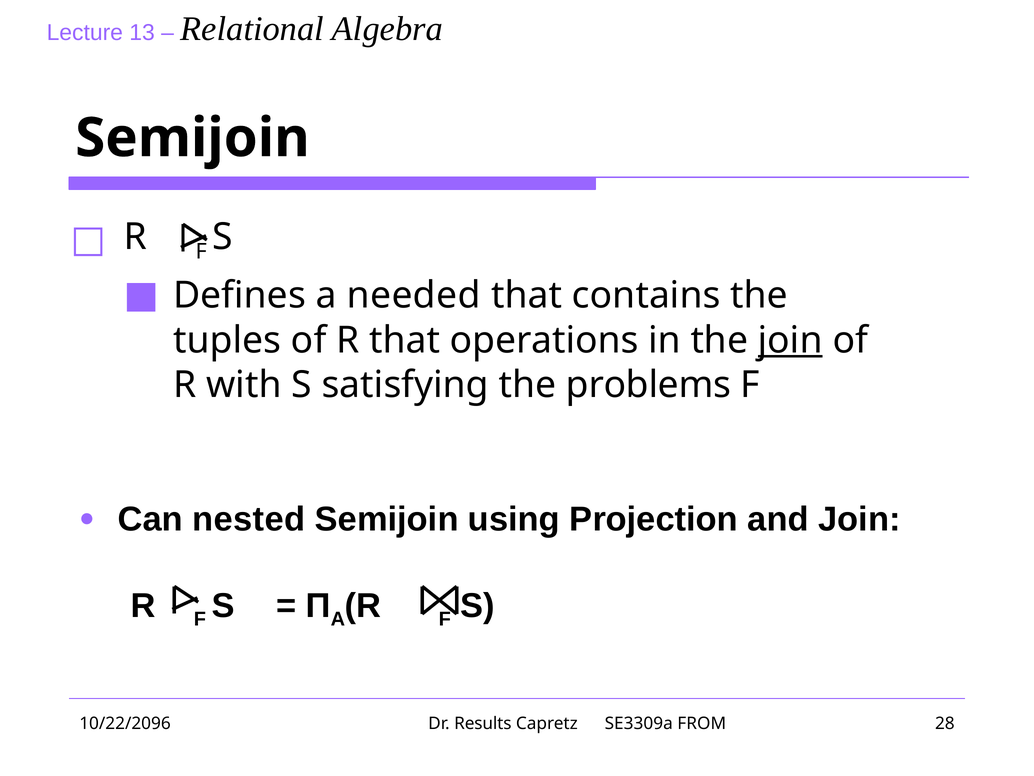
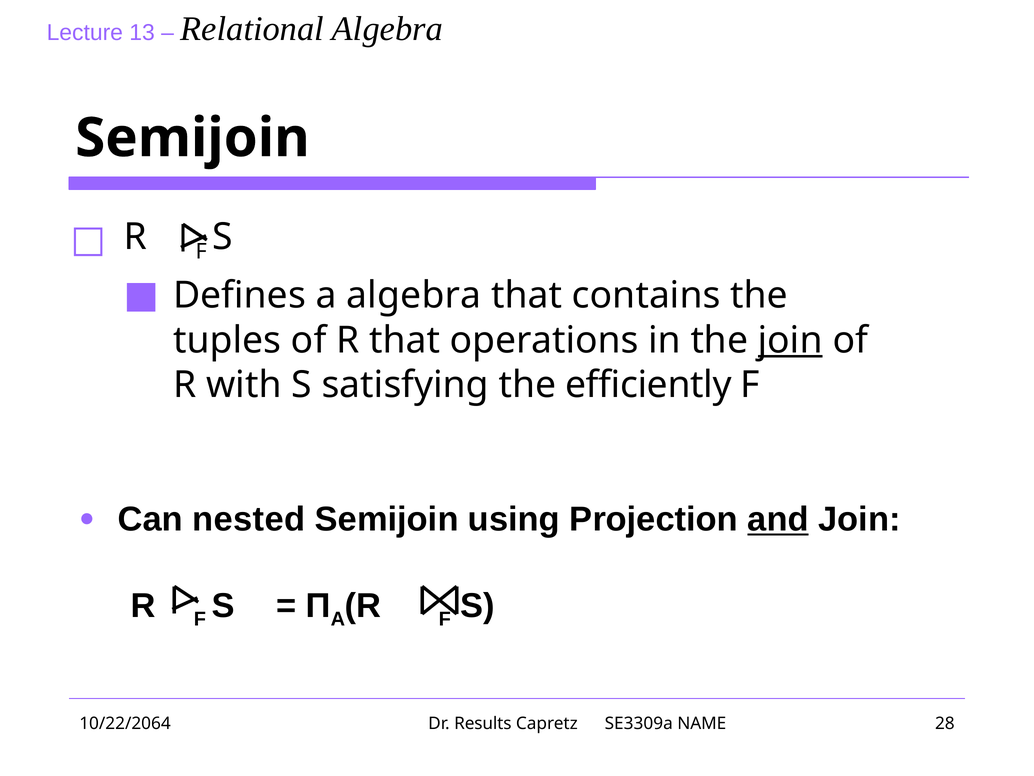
a needed: needed -> algebra (414, 295)
problems: problems -> efficiently (649, 385)
and underline: none -> present (778, 519)
10/22/2096: 10/22/2096 -> 10/22/2064 (125, 723)
FROM: FROM -> NAME (702, 723)
